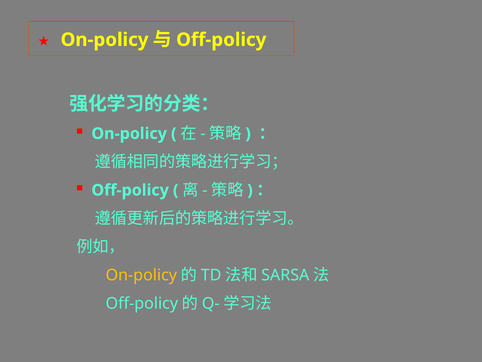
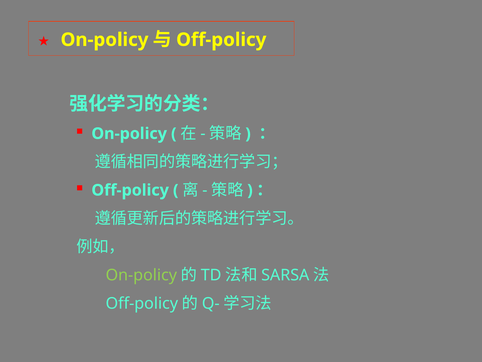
On-policy colour: yellow -> light green (141, 275)
